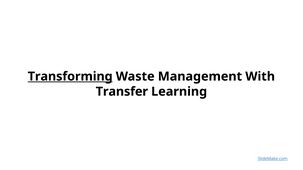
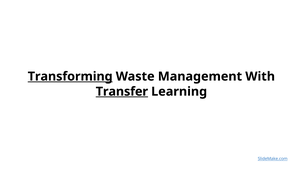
Transfer underline: none -> present (122, 92)
